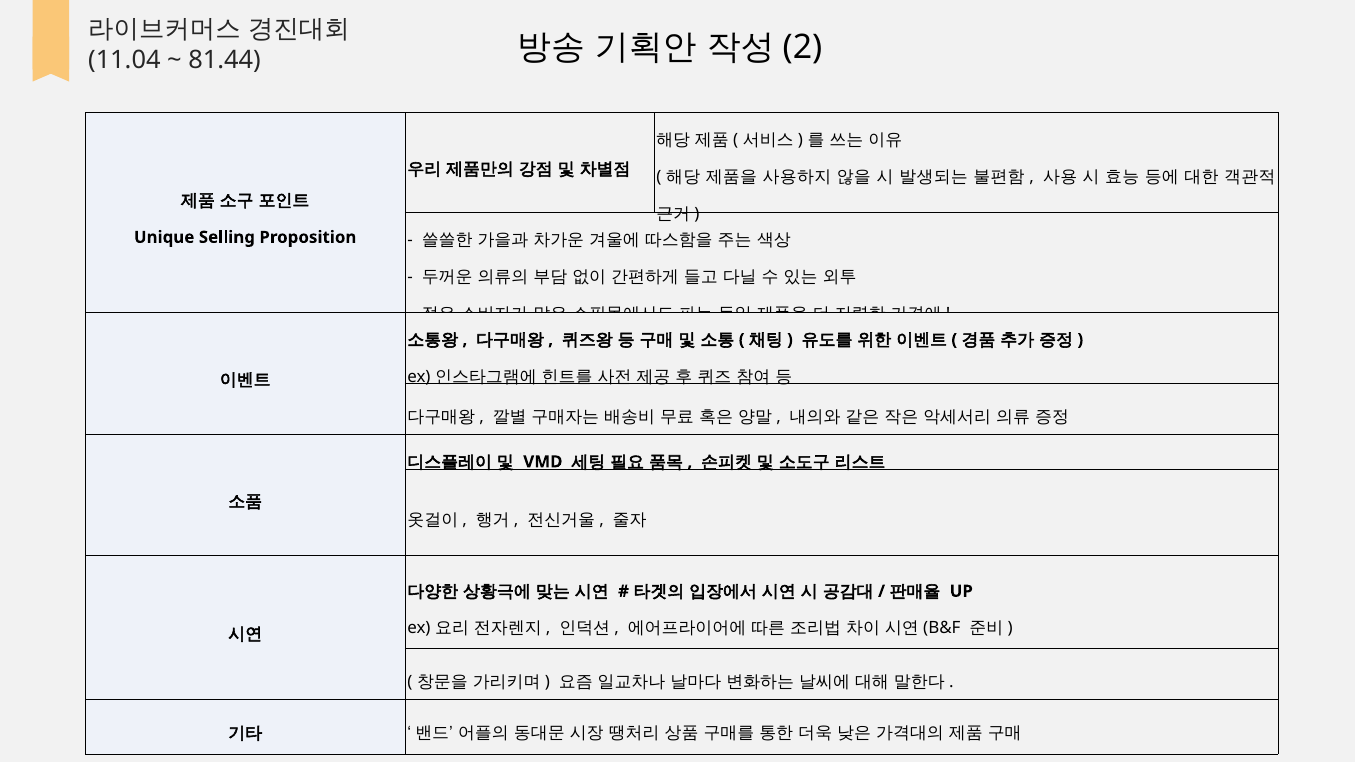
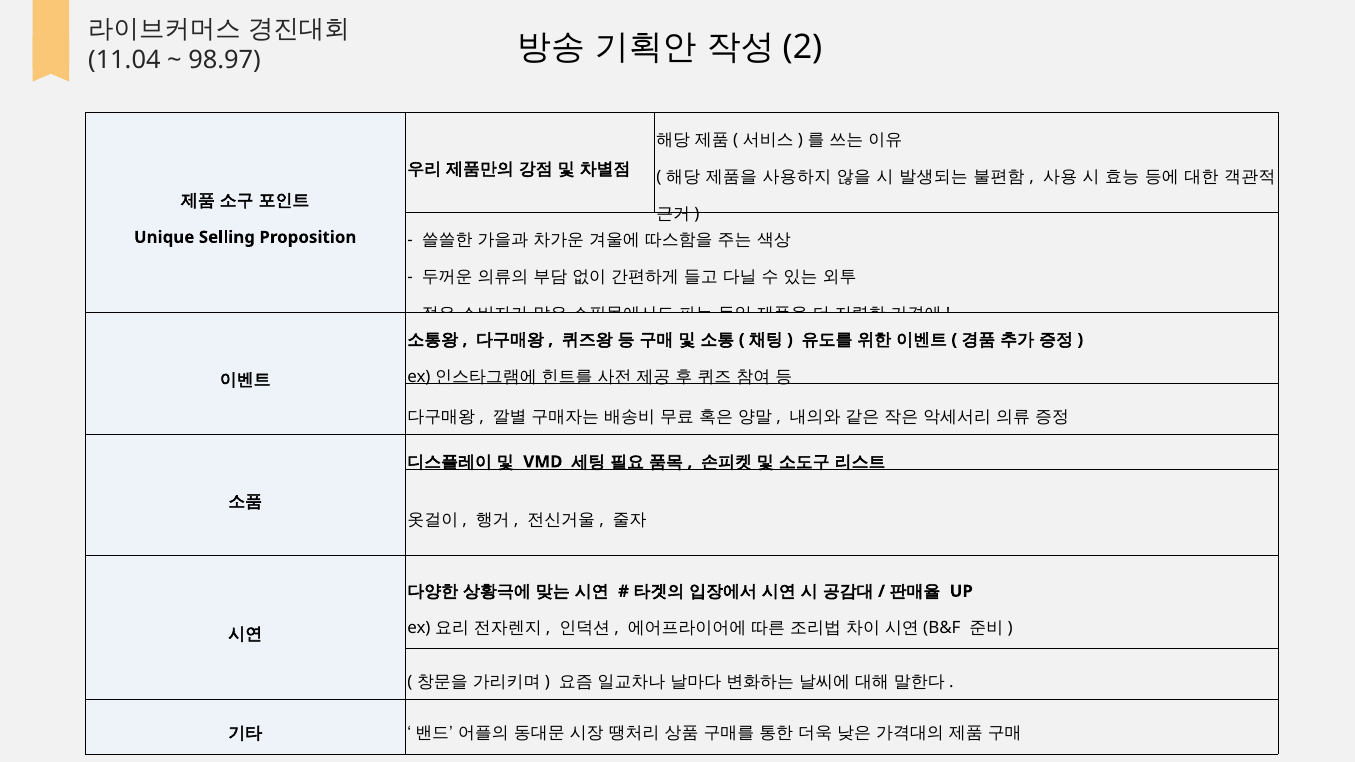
81.44: 81.44 -> 98.97 (225, 61)
